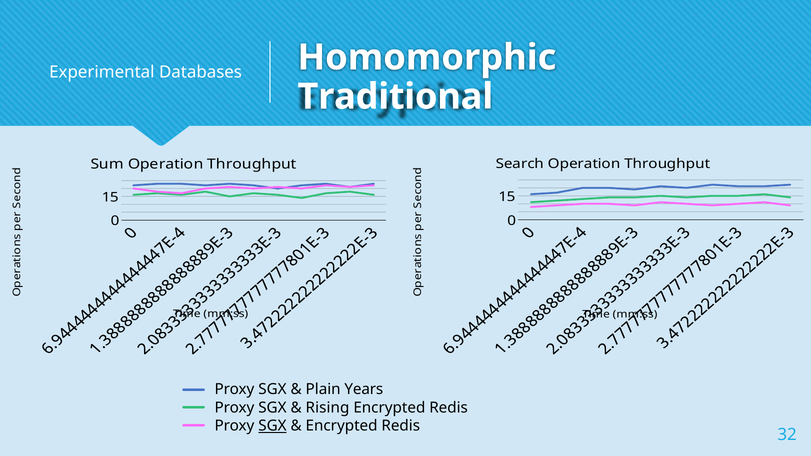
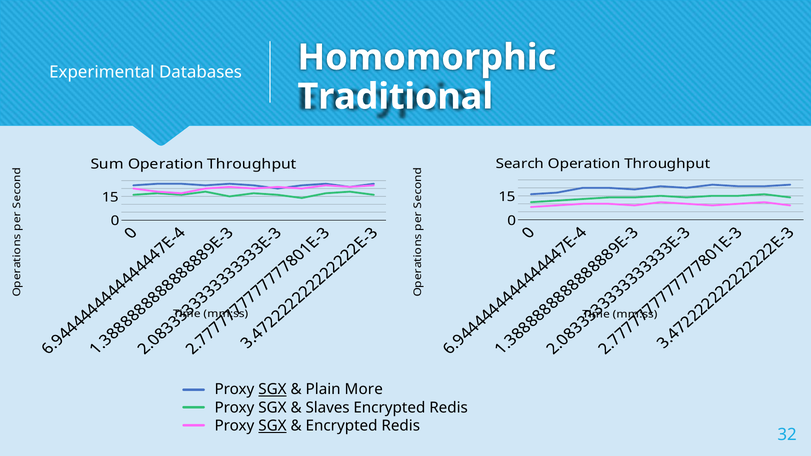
SGX underline: none -> present (272, 390)
Years: Years -> More (364, 390)
Rising: Rising -> Slaves (328, 408)
